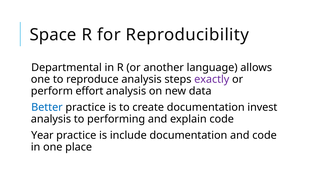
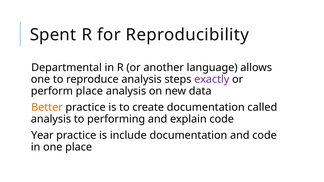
Space: Space -> Spent (53, 35)
perform effort: effort -> place (89, 91)
Better colour: blue -> orange (47, 107)
invest: invest -> called (262, 107)
